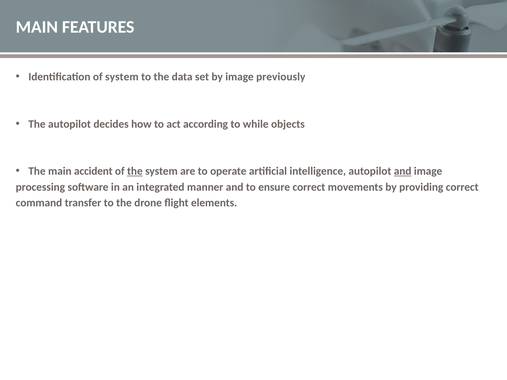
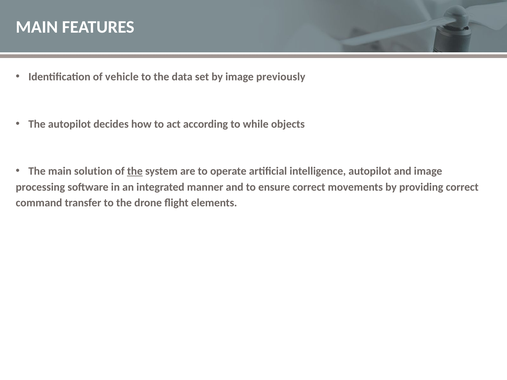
of system: system -> vehicle (122, 77)
accident: accident -> solution (93, 171)
and underline: present -> none (403, 171)
